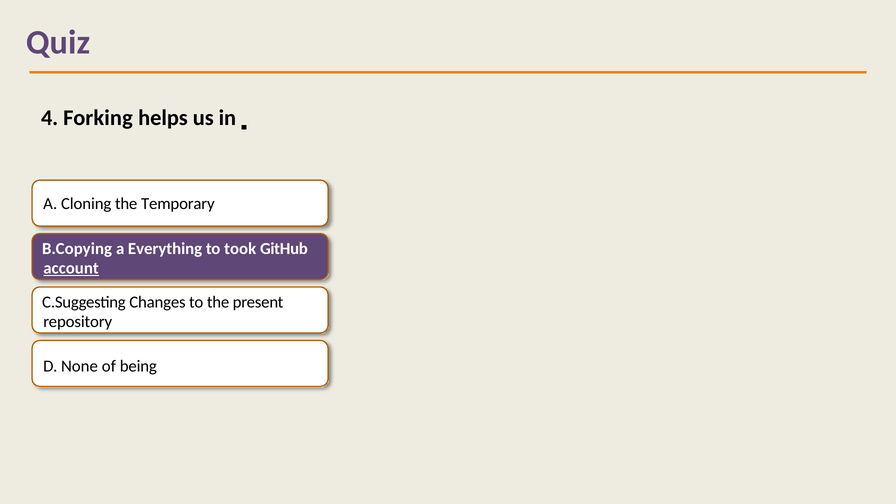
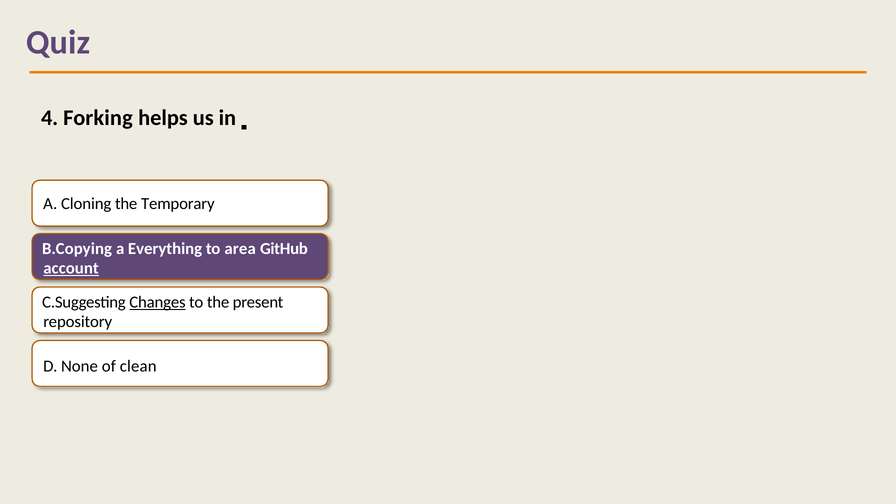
took: took -> area (240, 249)
Changes underline: none -> present (157, 302)
being: being -> clean (138, 366)
